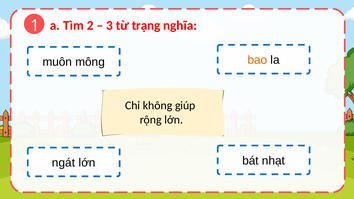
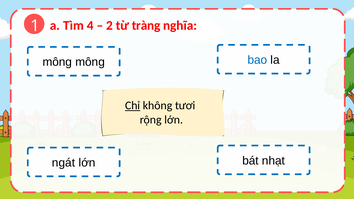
2: 2 -> 4 (90, 26)
3: 3 -> 2 (109, 26)
trạng: trạng -> tràng (146, 26)
muôn: muôn -> mông (57, 62)
bao colour: orange -> blue (257, 60)
Chỉ underline: none -> present (133, 106)
giúp: giúp -> tươi (185, 106)
